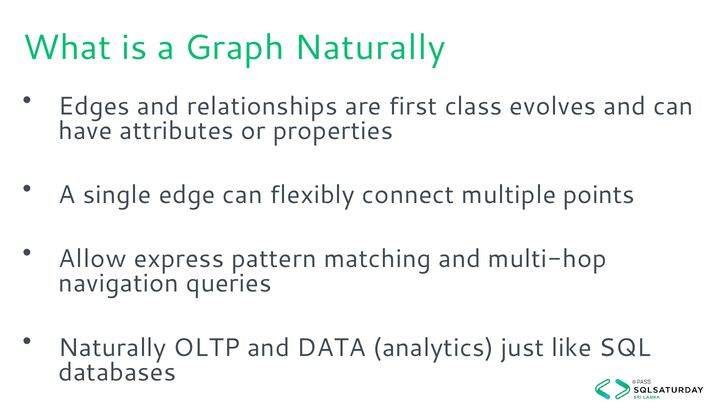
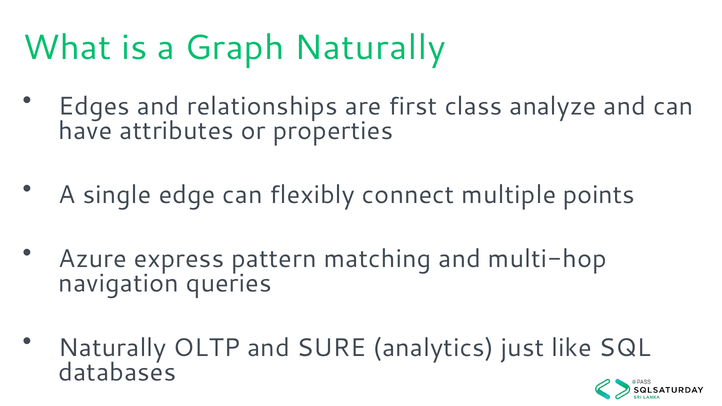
evolves: evolves -> analyze (553, 106)
Allow: Allow -> Azure (93, 259)
DATA: DATA -> SURE (331, 348)
